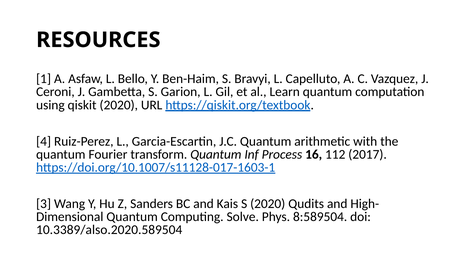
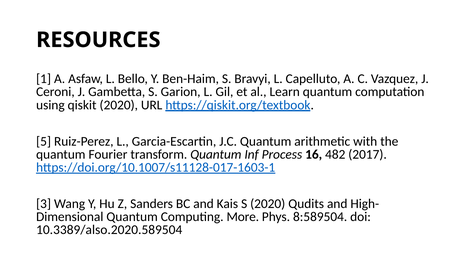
4: 4 -> 5 (44, 141)
112: 112 -> 482 (335, 154)
Solve: Solve -> More (243, 216)
